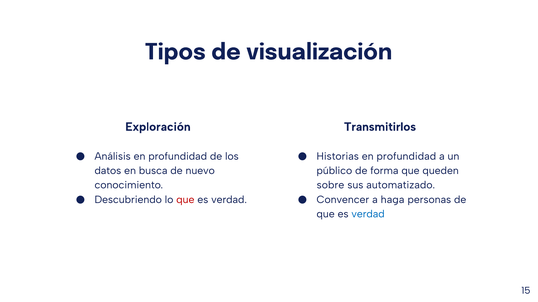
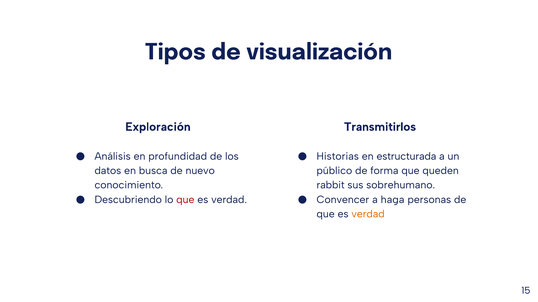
profundidad: profundidad -> estructurada (406, 157)
sobre: sobre -> rabbit (331, 186)
automatizado: automatizado -> sobrehumano (401, 186)
verdad colour: blue -> orange (368, 214)
